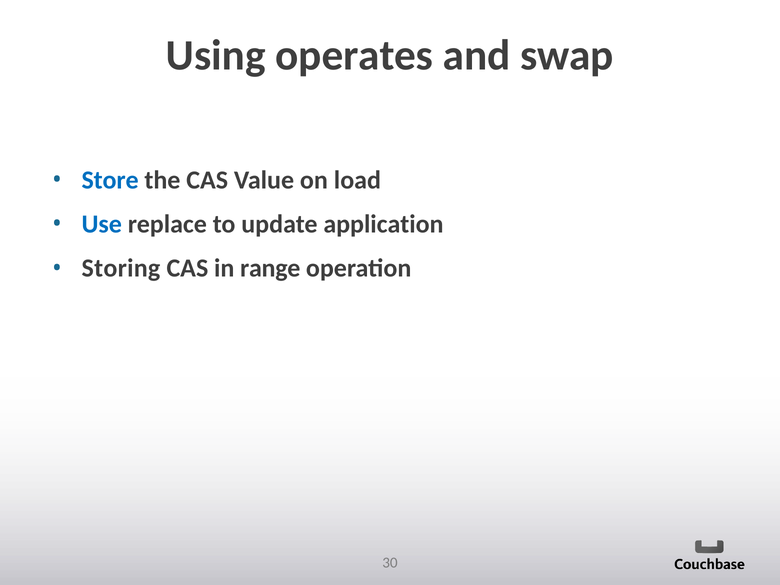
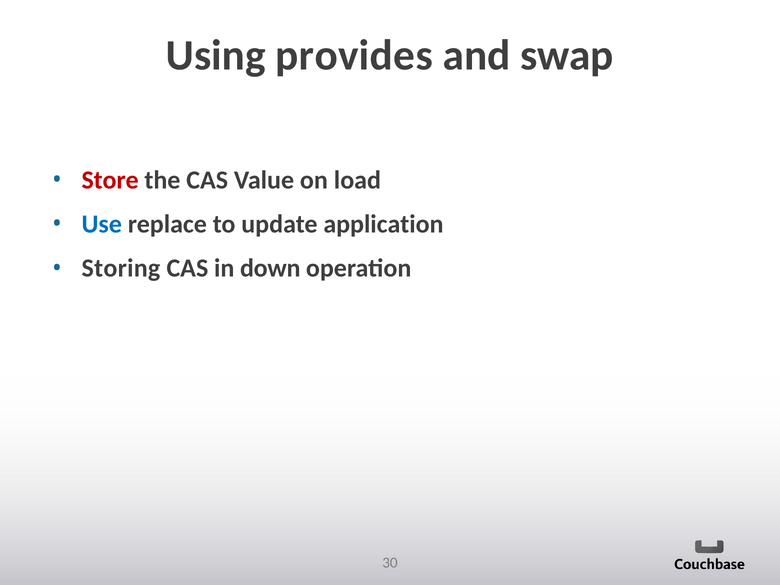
operates: operates -> provides (354, 56)
Store colour: blue -> red (110, 180)
range: range -> down (270, 268)
